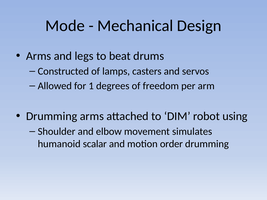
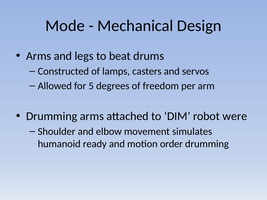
1: 1 -> 5 (91, 86)
using: using -> were (235, 116)
scalar: scalar -> ready (95, 144)
